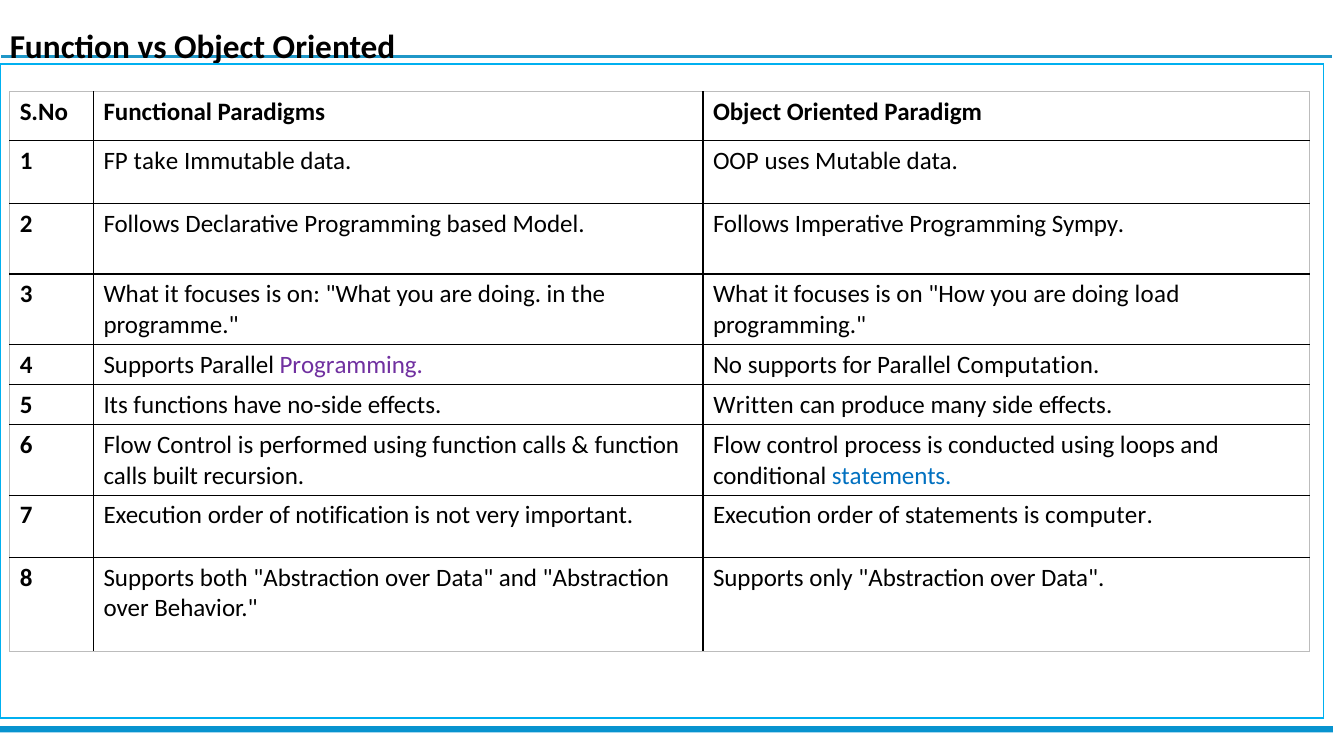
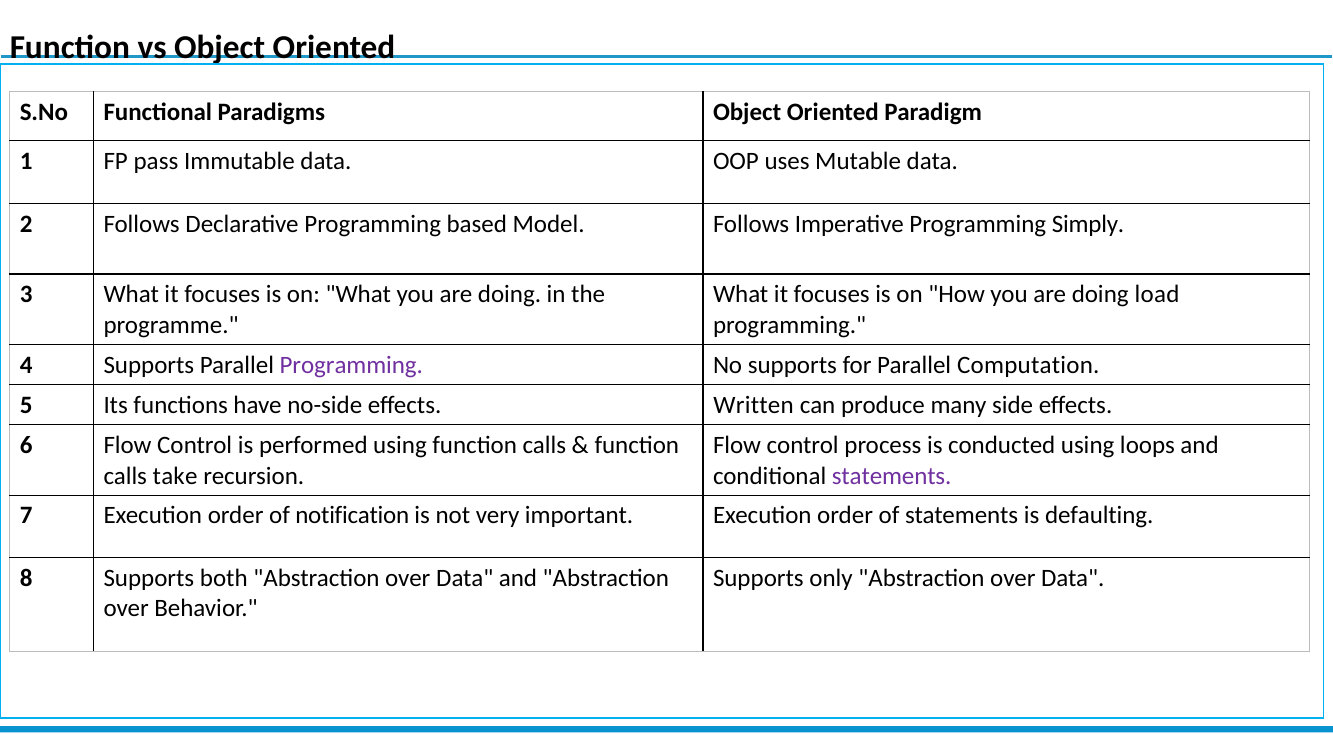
take: take -> pass (156, 161)
Sympy: Sympy -> Simply (1088, 224)
built: built -> take (175, 476)
statements colour: blue -> purple (892, 476)
computer: computer -> defaulting (1099, 516)
